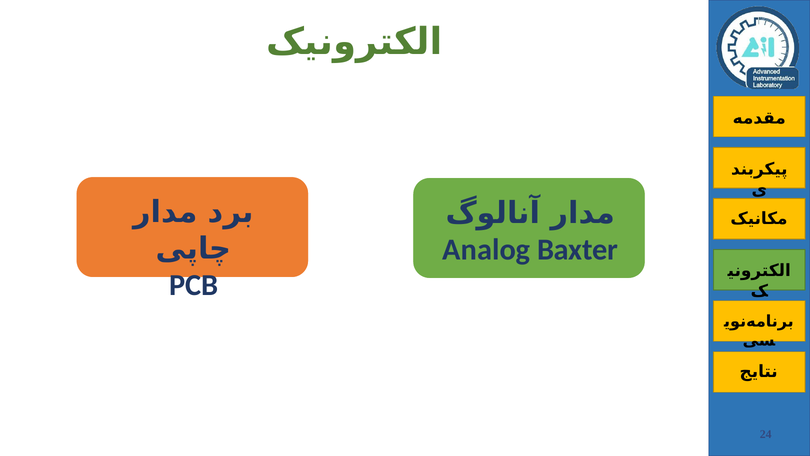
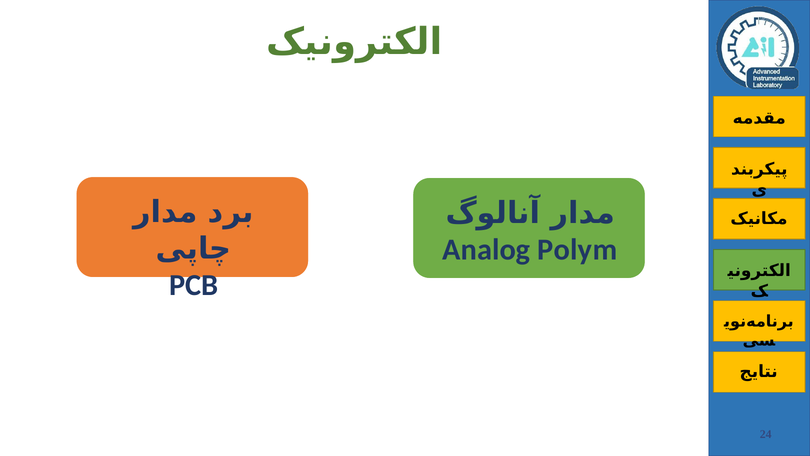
Baxter: Baxter -> Polym (577, 250)
